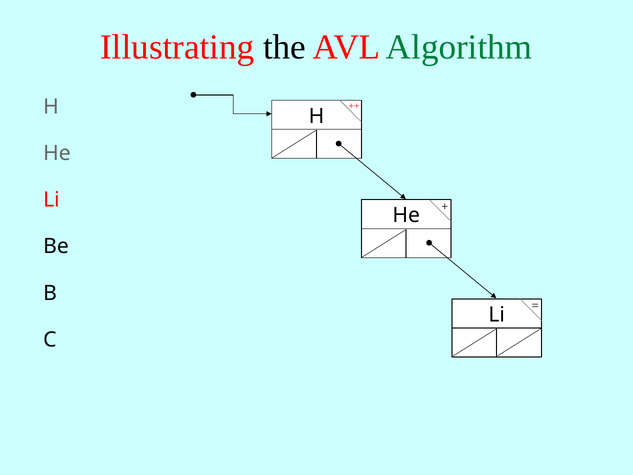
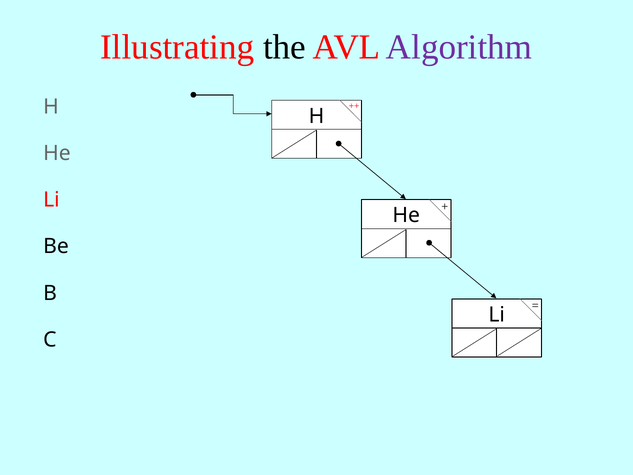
Algorithm colour: green -> purple (459, 47)
